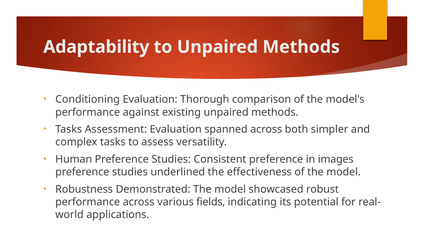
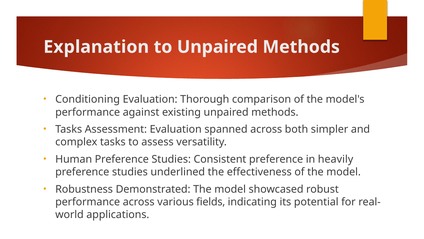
Adaptability: Adaptability -> Explanation (96, 47)
images: images -> heavily (336, 159)
